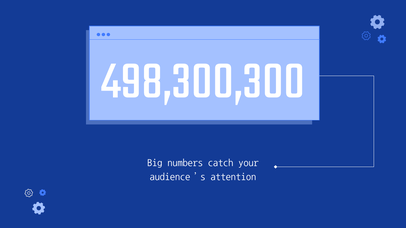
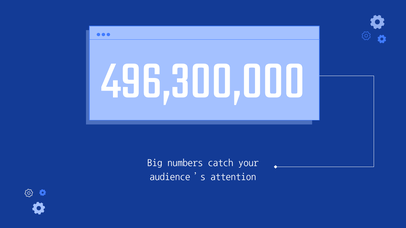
498,300,300: 498,300,300 -> 496,300,000 (203, 80)
